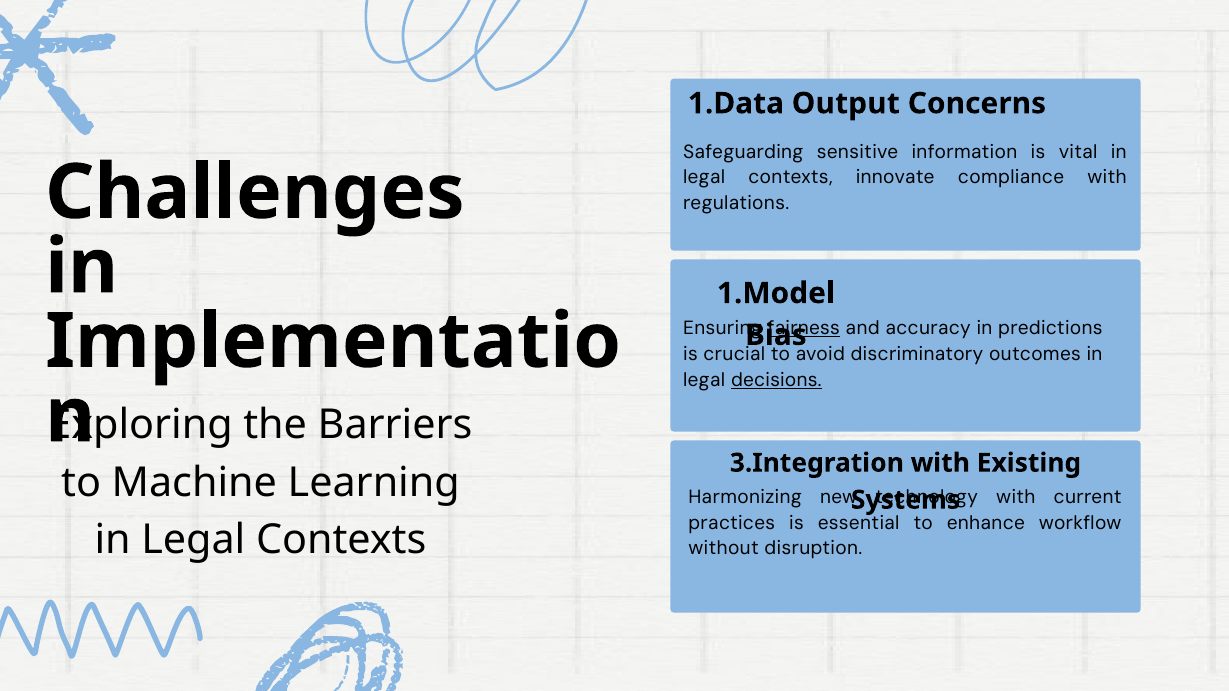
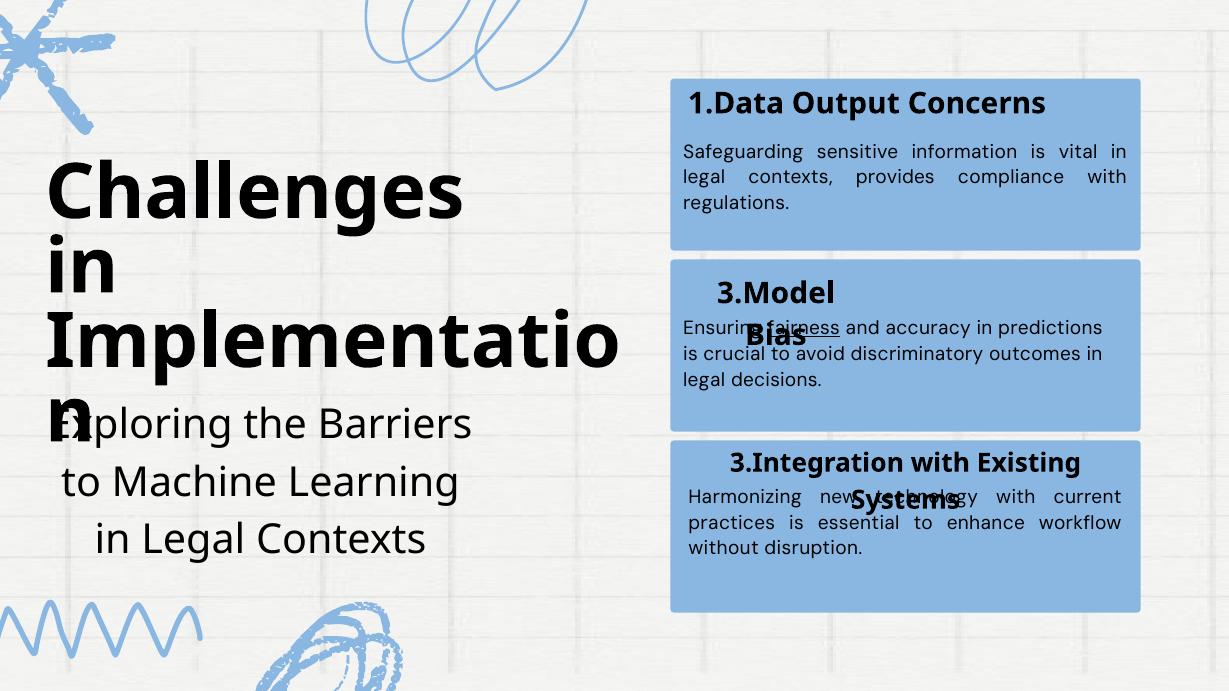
innovate: innovate -> provides (895, 178)
1.Model: 1.Model -> 3.Model (776, 293)
decisions underline: present -> none (776, 380)
